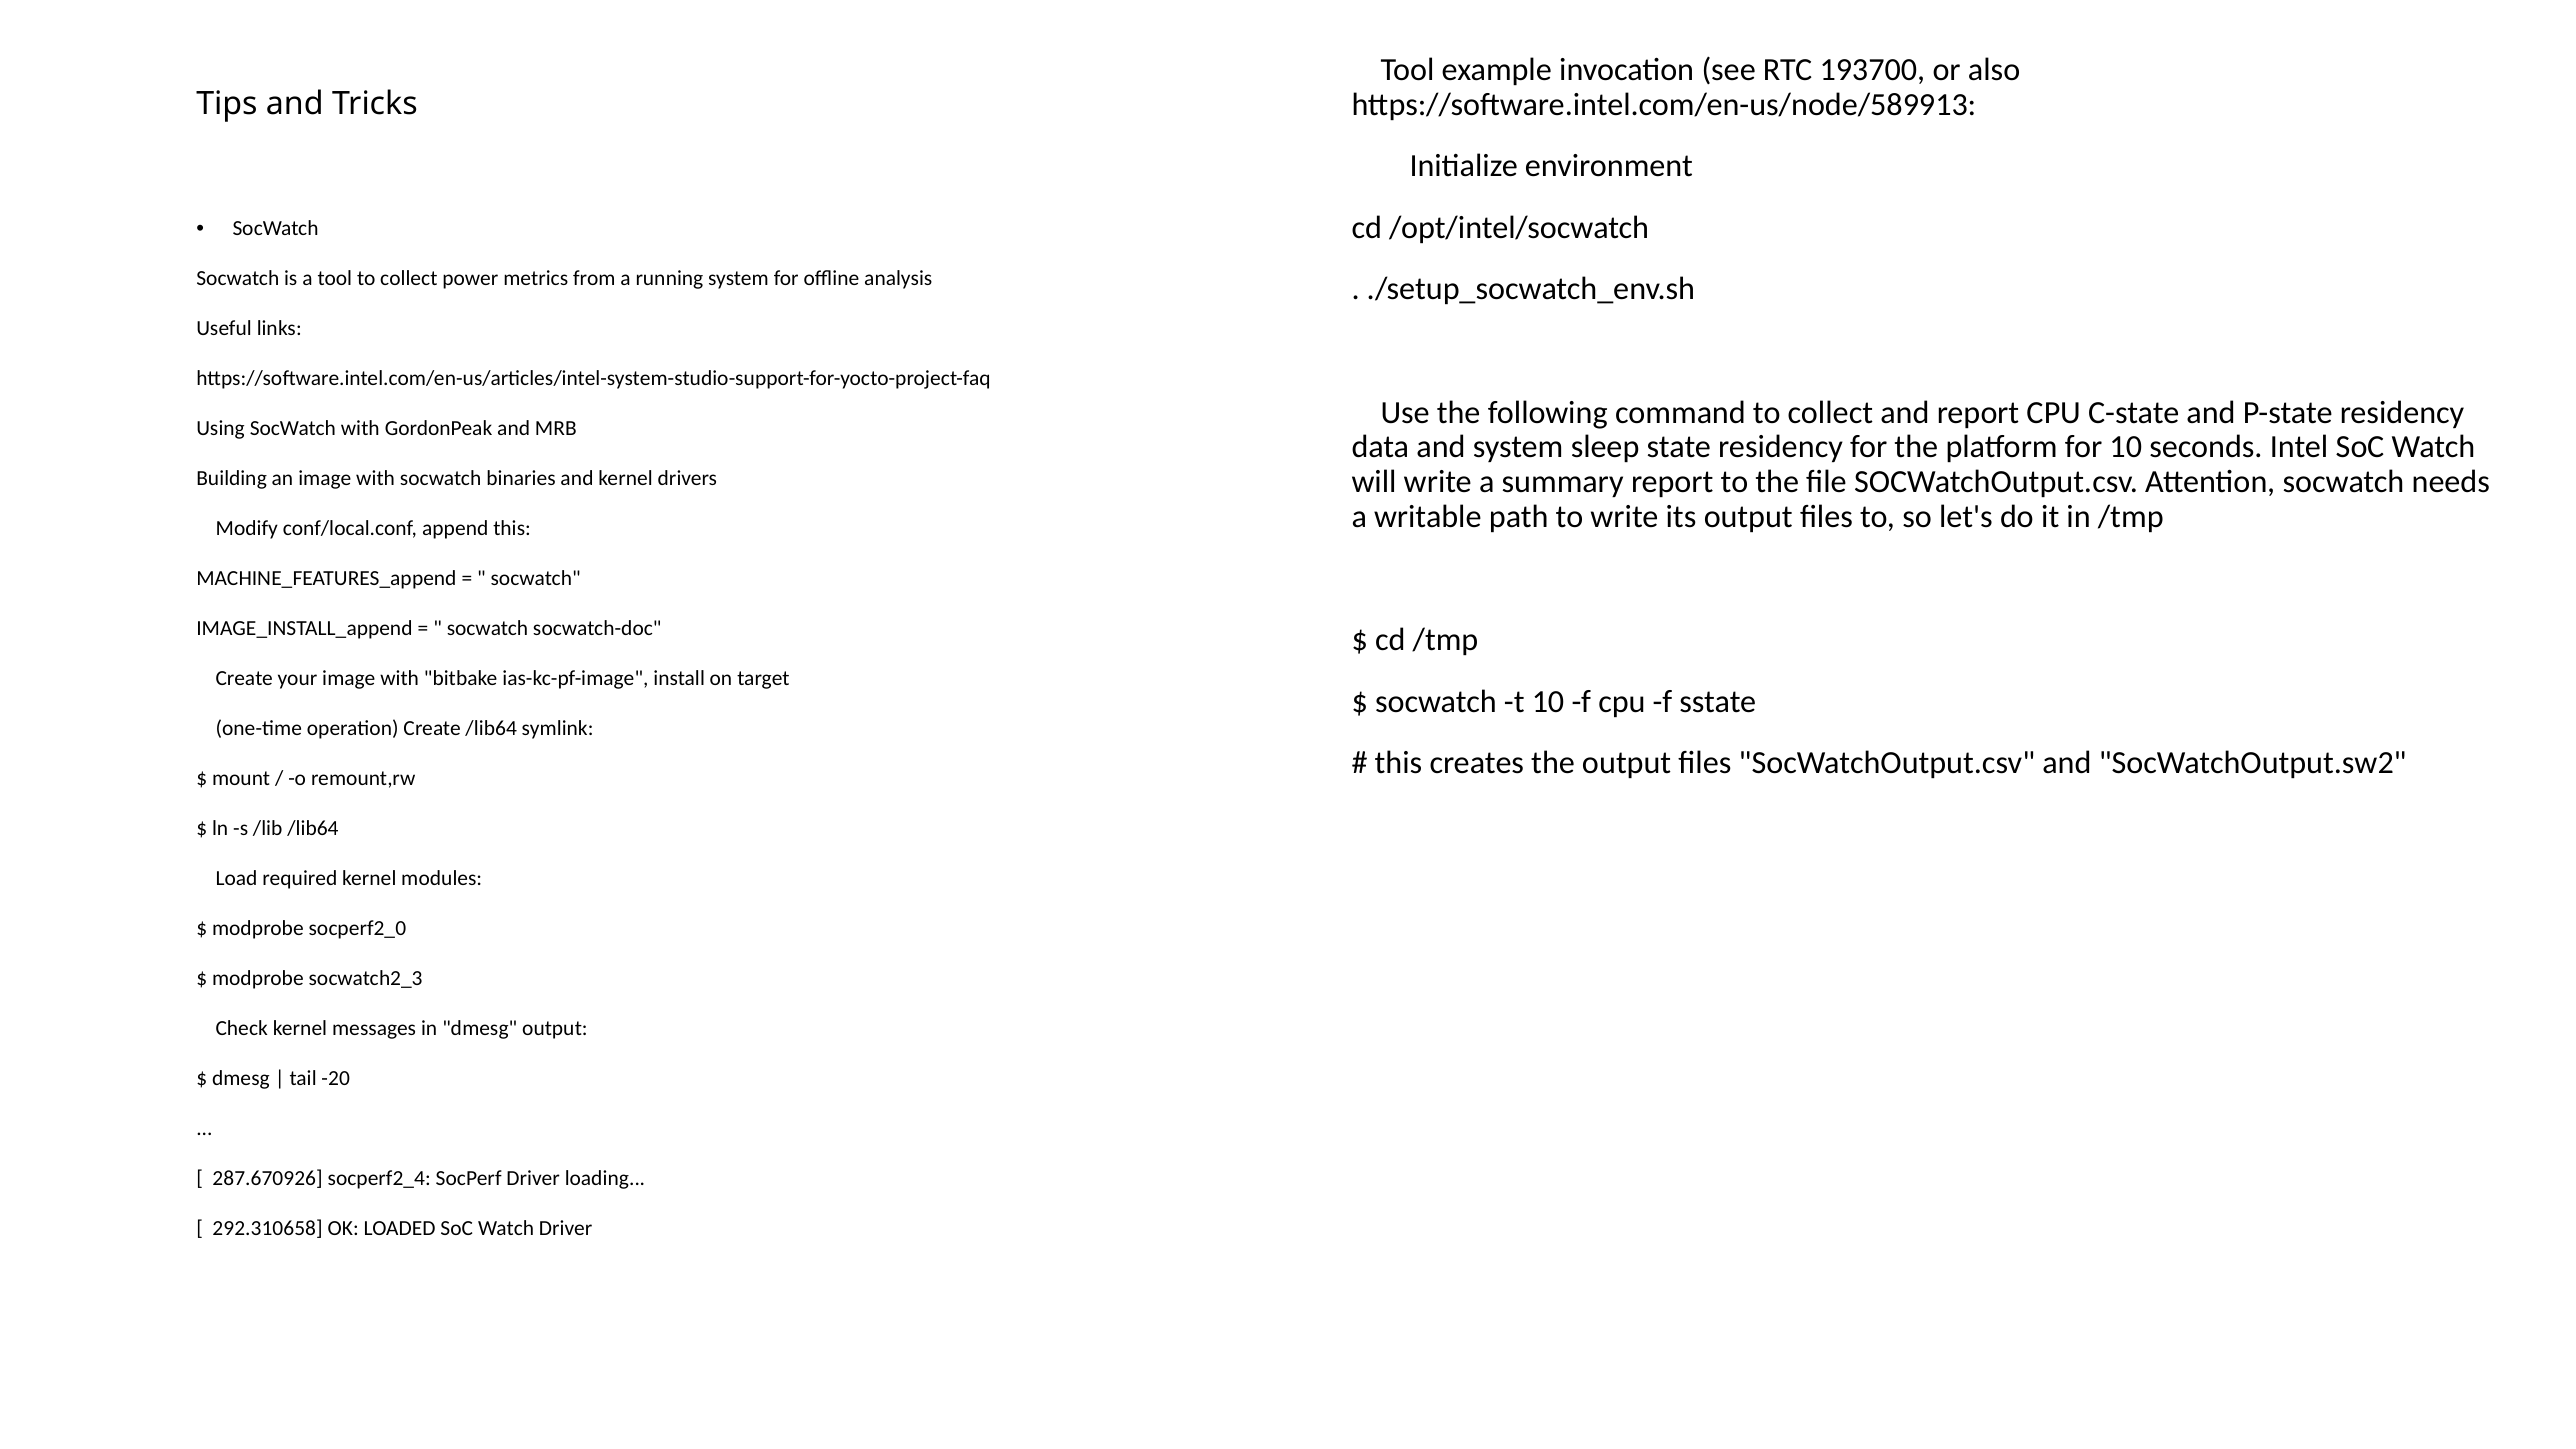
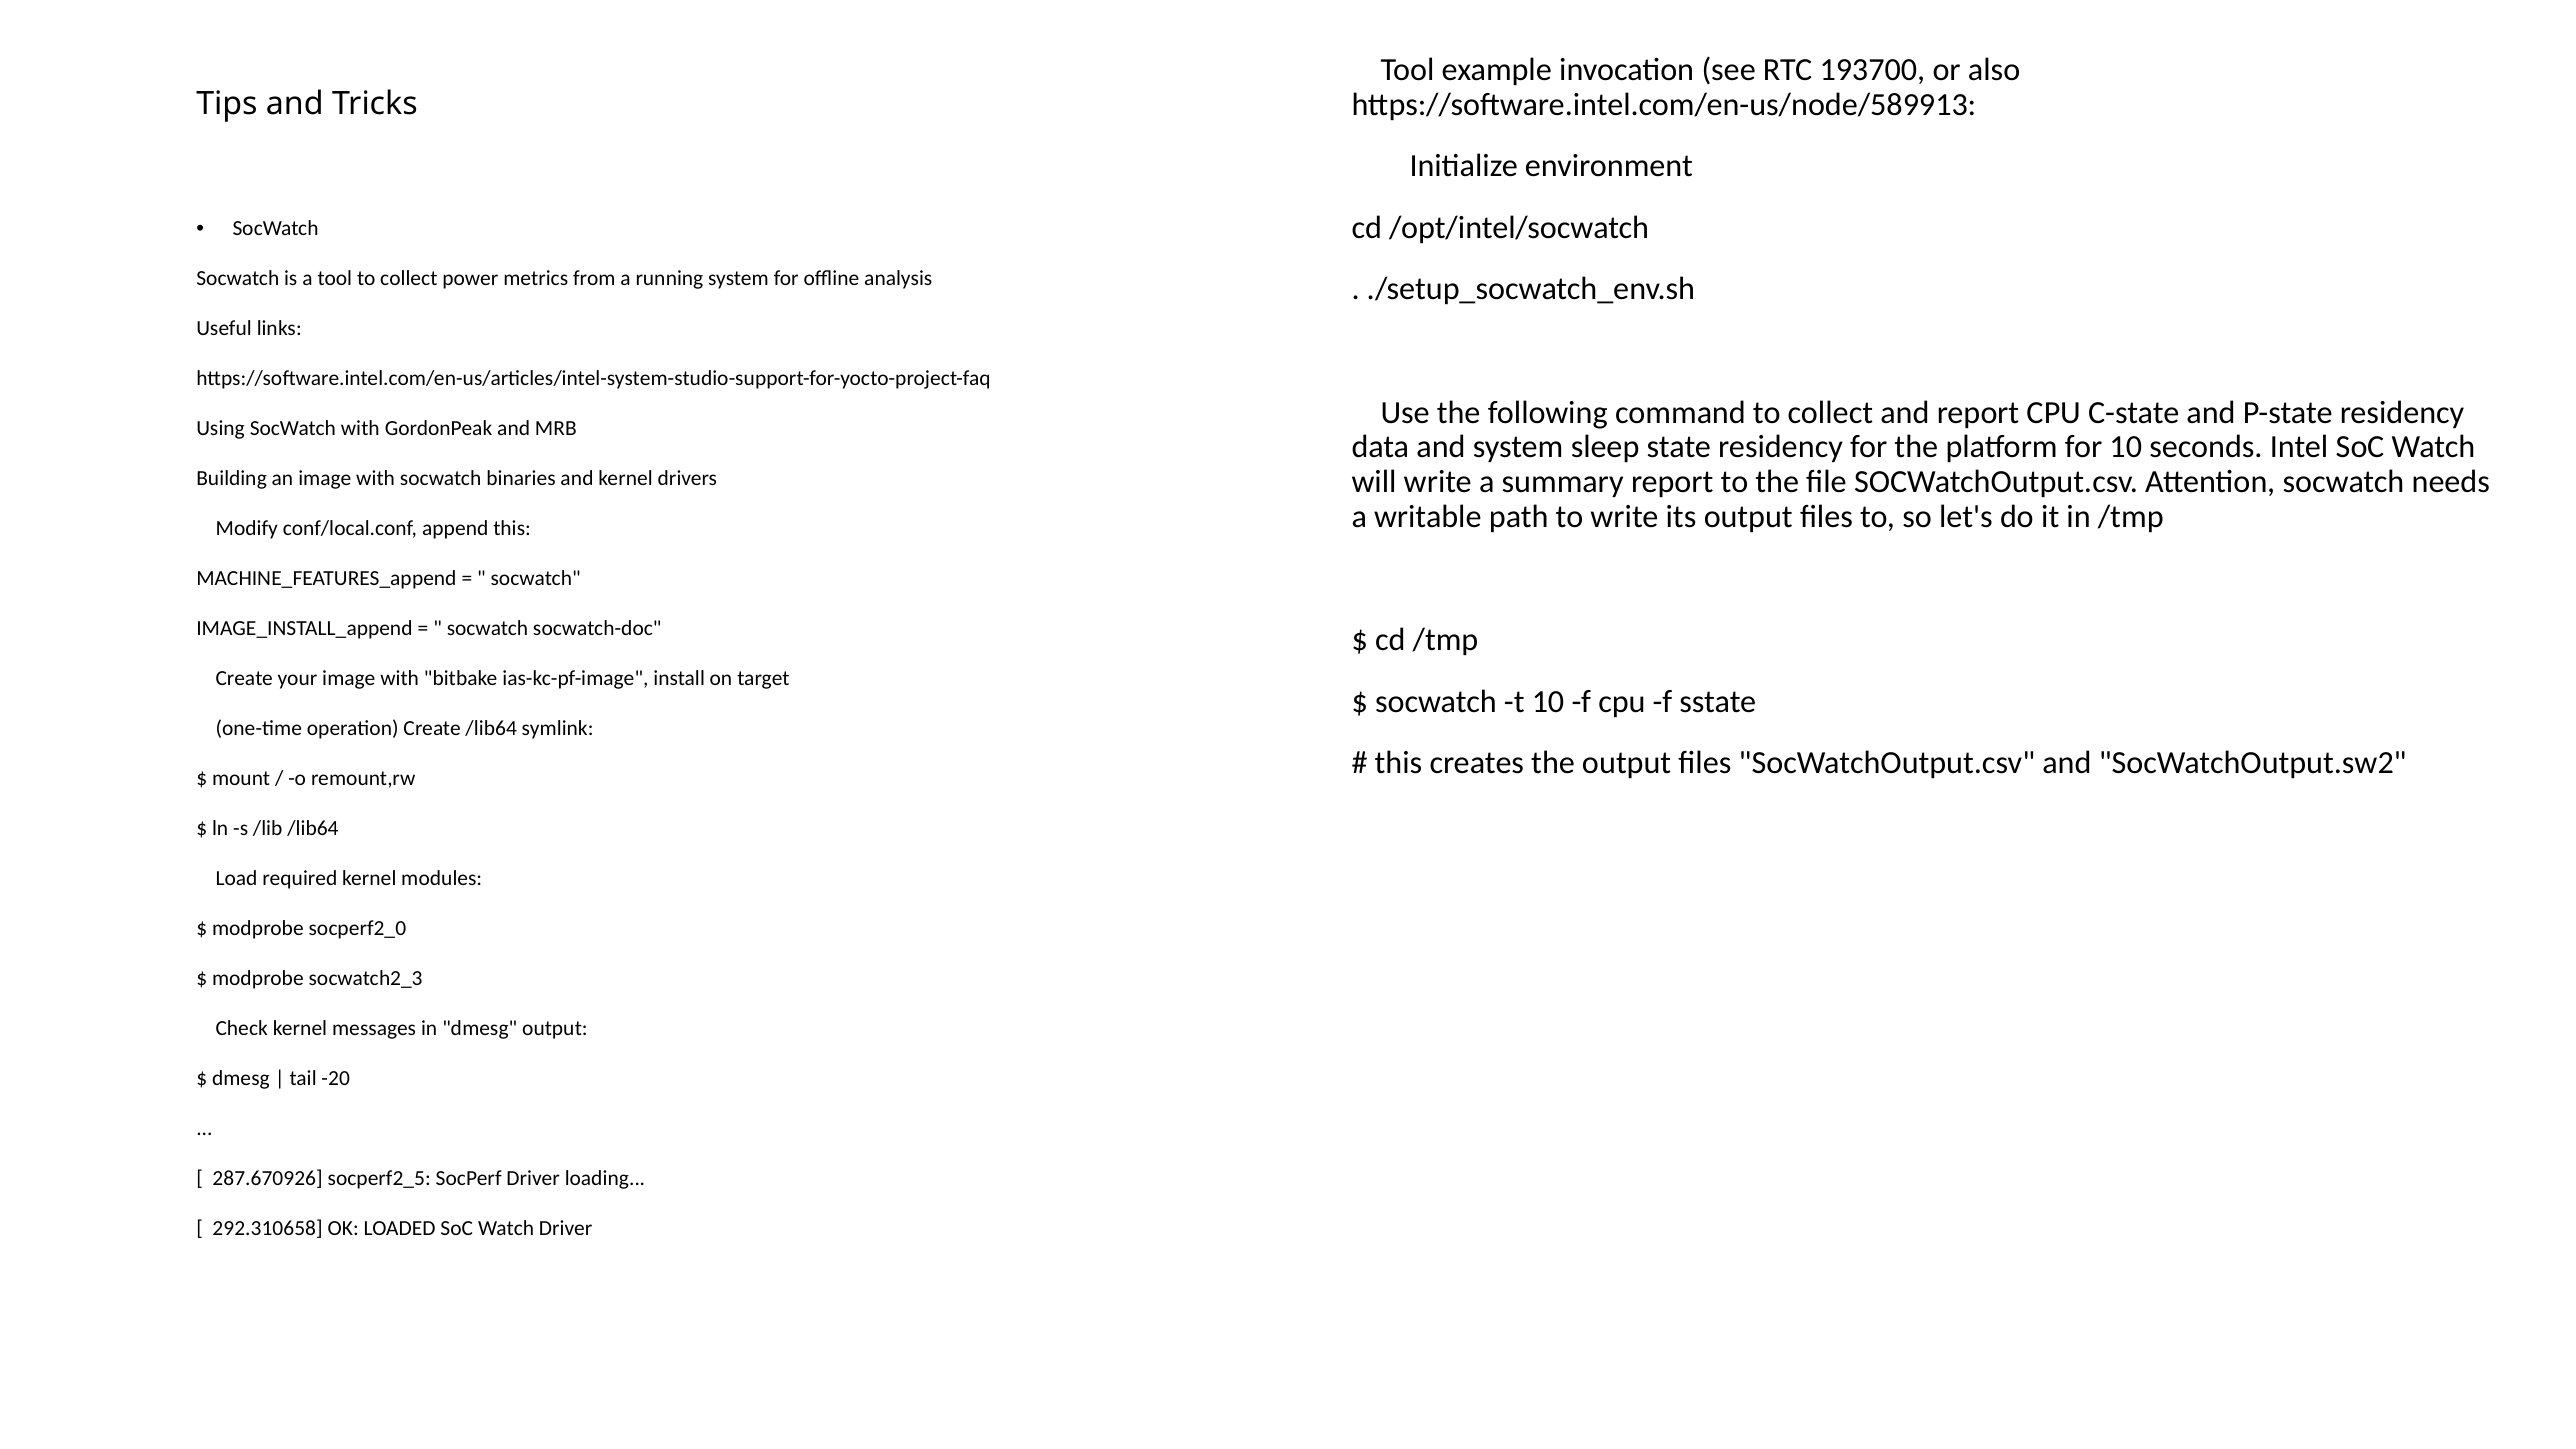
socperf2_4: socperf2_4 -> socperf2_5 (379, 1178)
